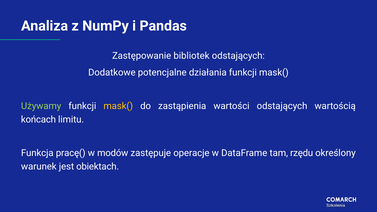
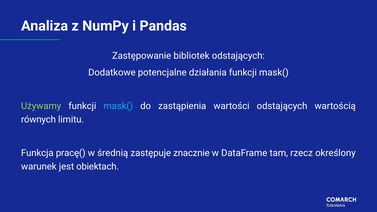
mask( colour: yellow -> light blue (118, 106)
końcach: końcach -> równych (38, 120)
modów: modów -> średnią (113, 153)
operacje: operacje -> znacznie (191, 153)
rzędu: rzędu -> rzecz (302, 153)
